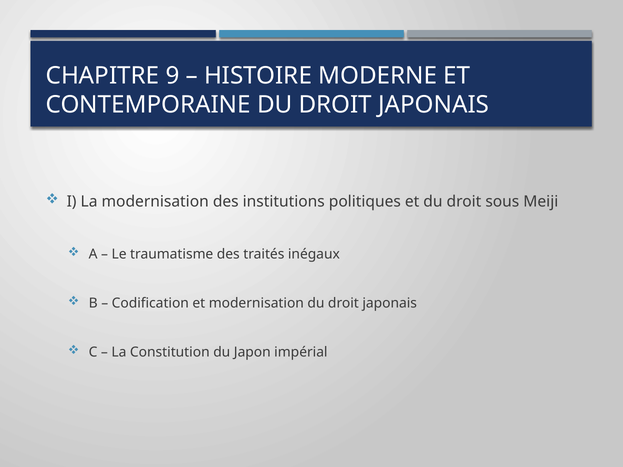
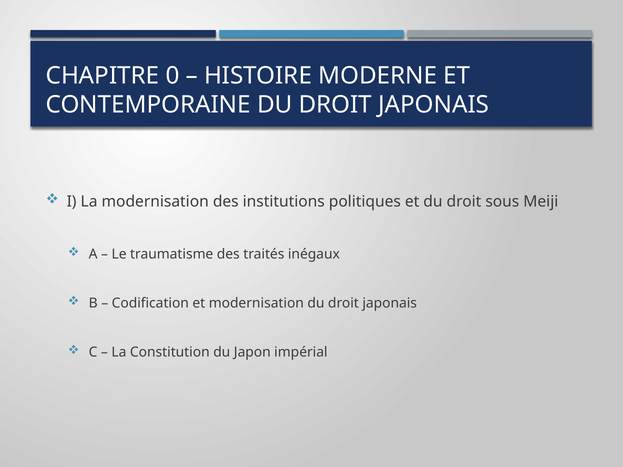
9: 9 -> 0 (172, 76)
